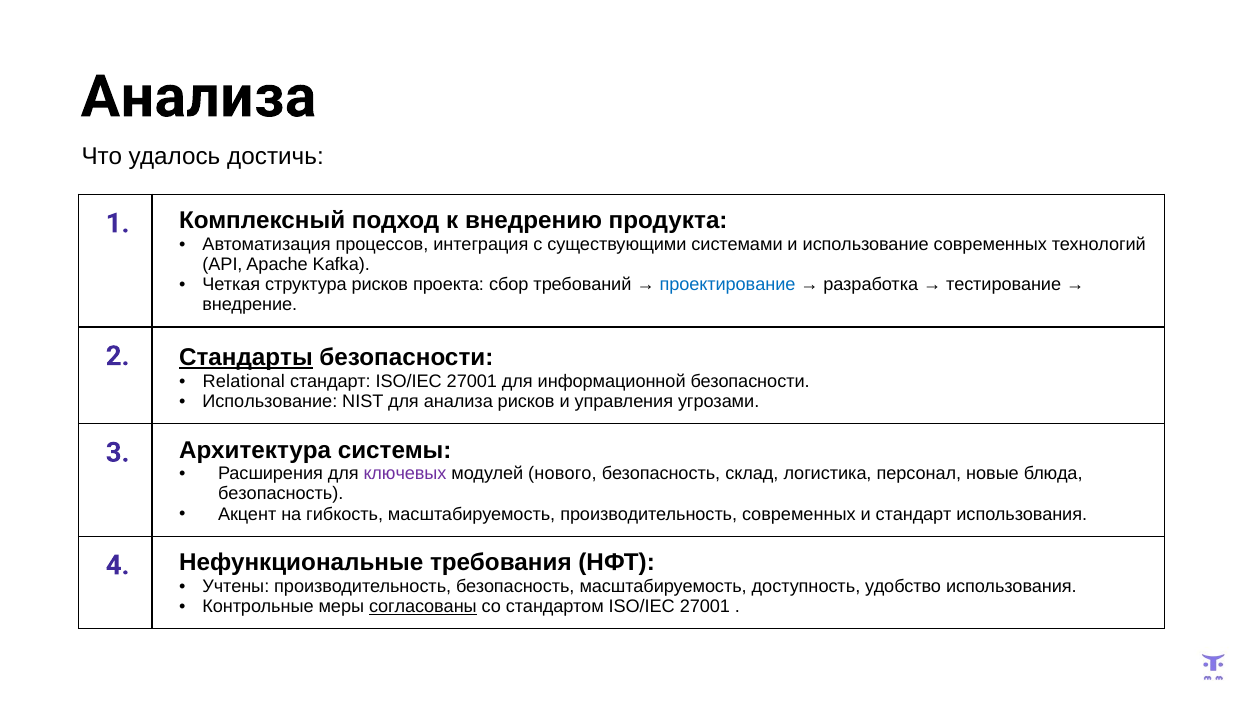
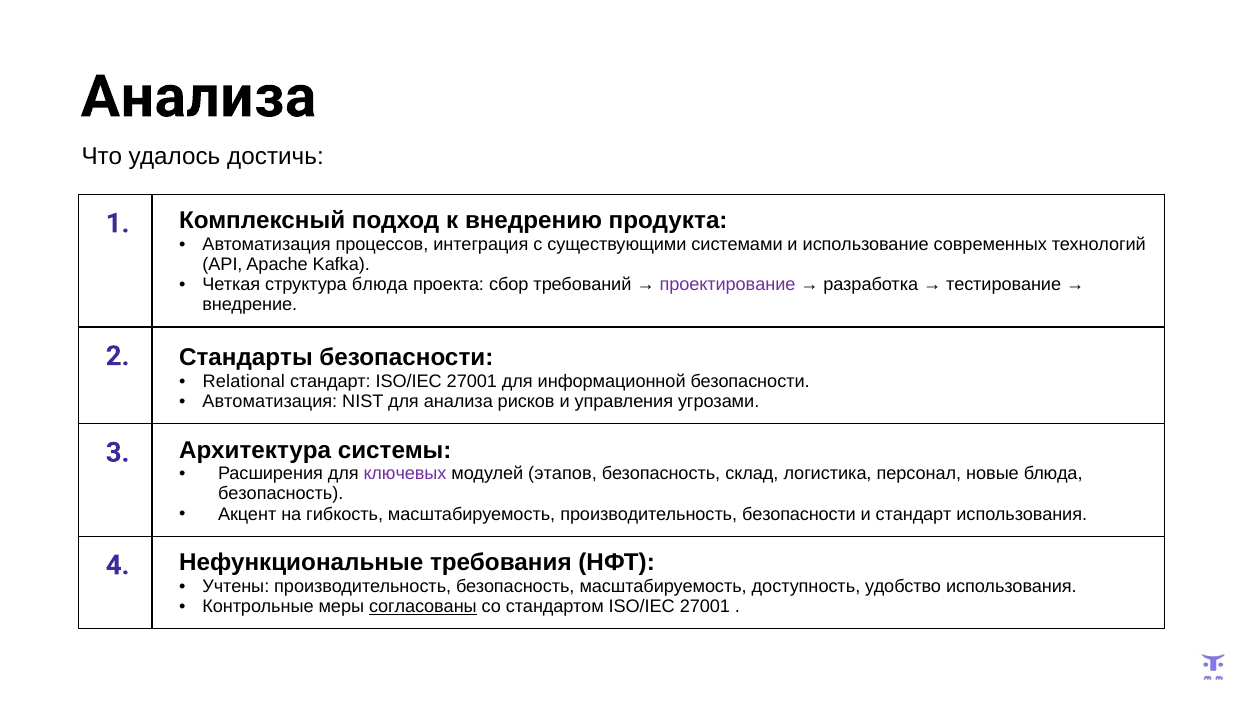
структура рисков: рисков -> блюда (380, 285)
проектирование colour: blue -> purple (728, 285)
Стандарты underline: present -> none (246, 358)
Использование: Использование -> Автоматизация (270, 401)
нового: нового -> этапов (563, 474)
производительность современных: современных -> безопасности (799, 514)
